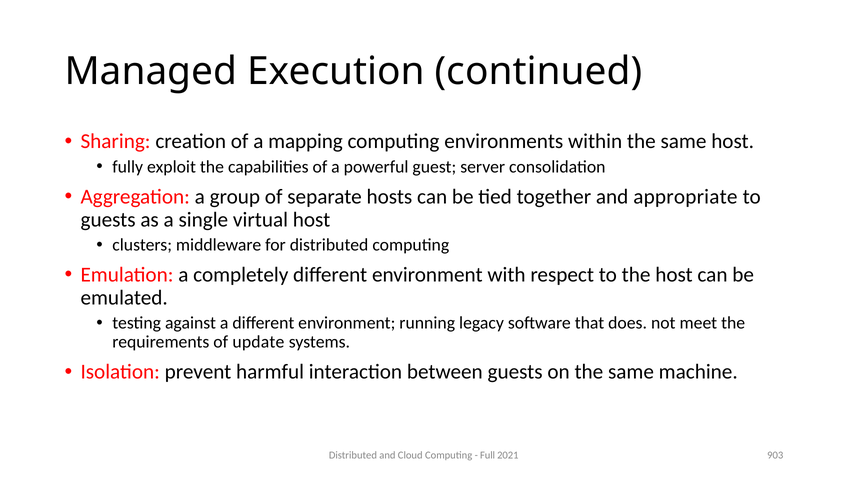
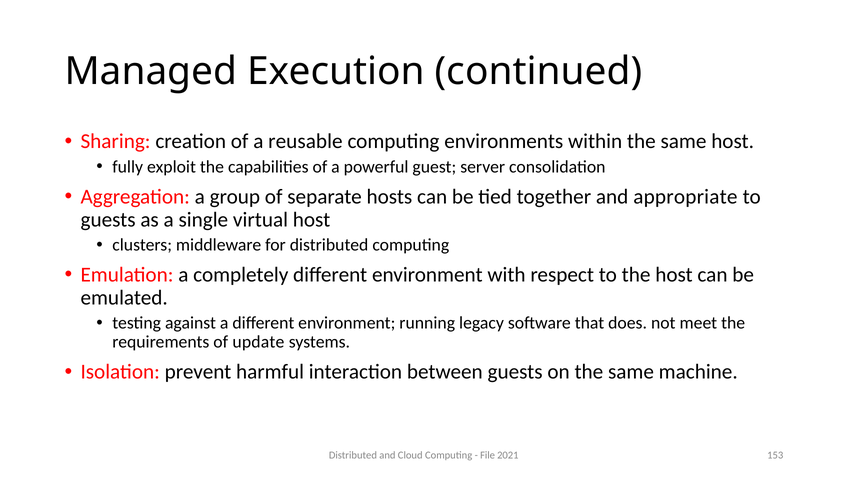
mapping: mapping -> reusable (305, 141)
Full: Full -> File (488, 455)
903: 903 -> 153 (775, 455)
